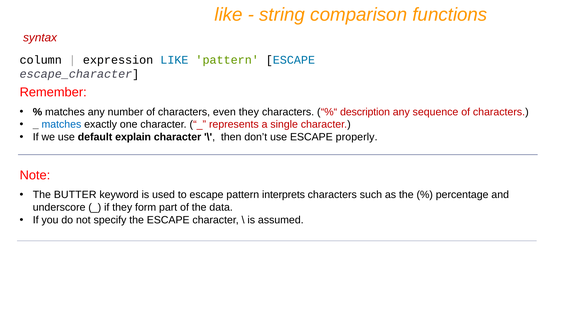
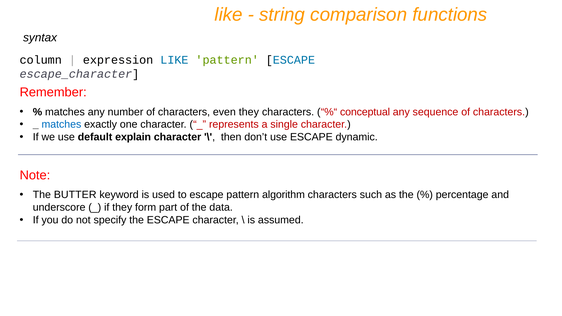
syntax colour: red -> black (40, 38)
description: description -> conceptual (365, 112)
properly: properly -> dynamic (357, 137)
interprets: interprets -> algorithm (283, 195)
